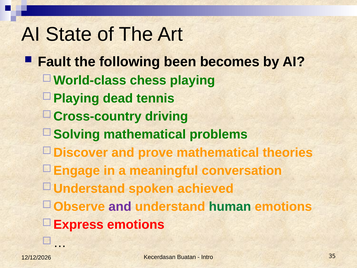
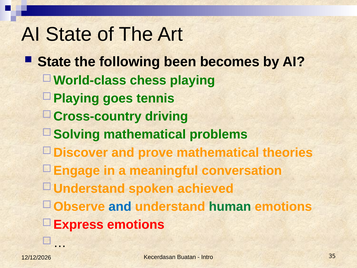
Fault: Fault -> State (54, 62)
dead: dead -> goes (118, 98)
and colour: purple -> blue (120, 206)
